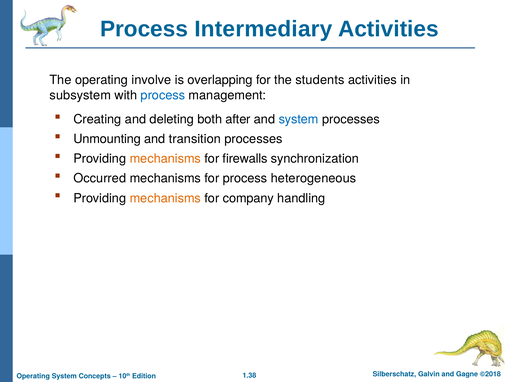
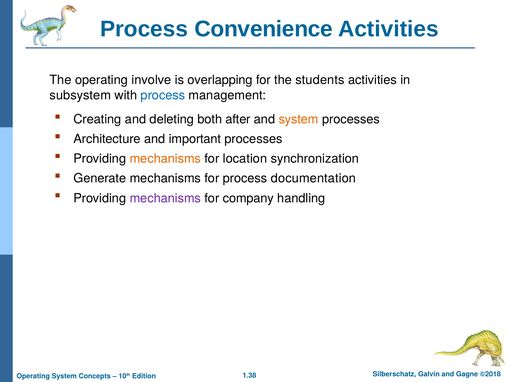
Intermediary: Intermediary -> Convenience (264, 29)
system colour: blue -> orange (299, 119)
Unmounting: Unmounting -> Architecture (107, 139)
transition: transition -> important (195, 139)
firewalls: firewalls -> location (245, 159)
Occurred: Occurred -> Generate (100, 178)
heterogeneous: heterogeneous -> documentation (313, 178)
mechanisms colour: orange -> purple (165, 198)
